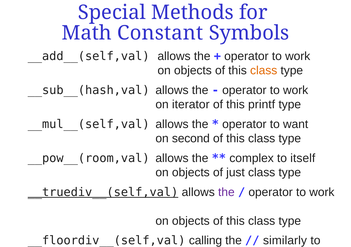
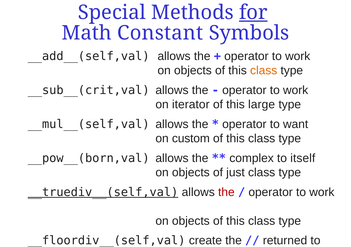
for underline: none -> present (253, 13)
__sub__(hash,val: __sub__(hash,val -> __sub__(crit,val (89, 90)
printf: printf -> large (262, 105)
second: second -> custom (191, 139)
__pow__(room,val: __pow__(room,val -> __pow__(born,val (89, 158)
the colour: purple -> red (226, 192)
calling: calling -> create (205, 241)
similarly: similarly -> returned (285, 241)
